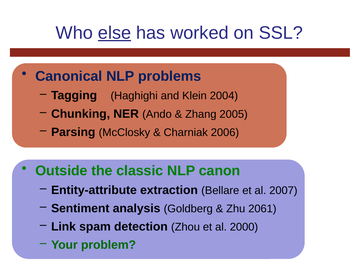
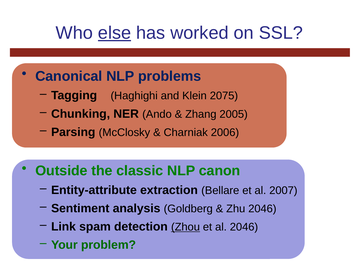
2004: 2004 -> 2075 (224, 96)
Zhu 2061: 2061 -> 2046 (262, 209)
Zhou underline: none -> present (185, 227)
al 2000: 2000 -> 2046 (244, 227)
